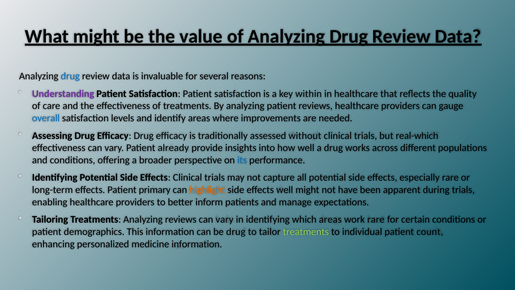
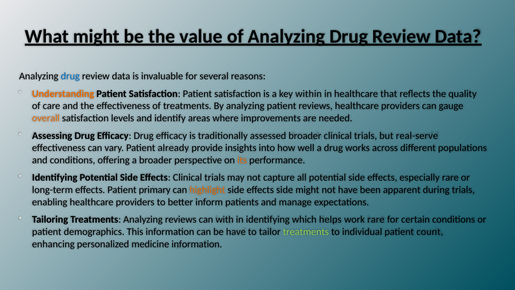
Understanding colour: purple -> orange (63, 94)
overall colour: blue -> orange (46, 118)
assessed without: without -> broader (305, 136)
real-which: real-which -> real-serve (417, 136)
its colour: blue -> orange (242, 160)
effects well: well -> side (285, 190)
reviews can vary: vary -> with (225, 219)
which areas: areas -> helps (330, 219)
be drug: drug -> have (236, 232)
